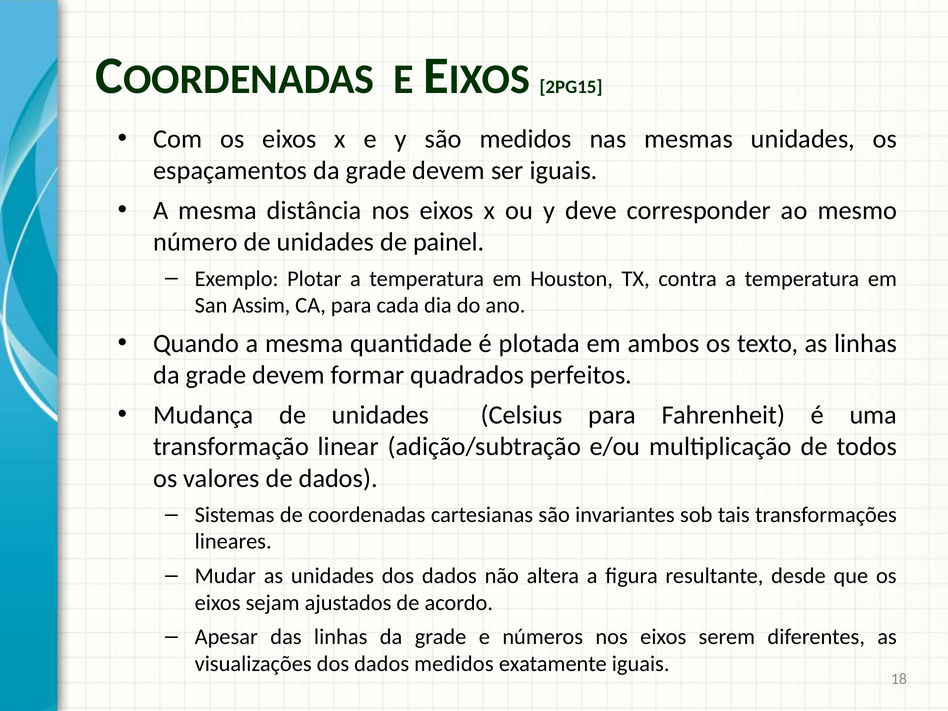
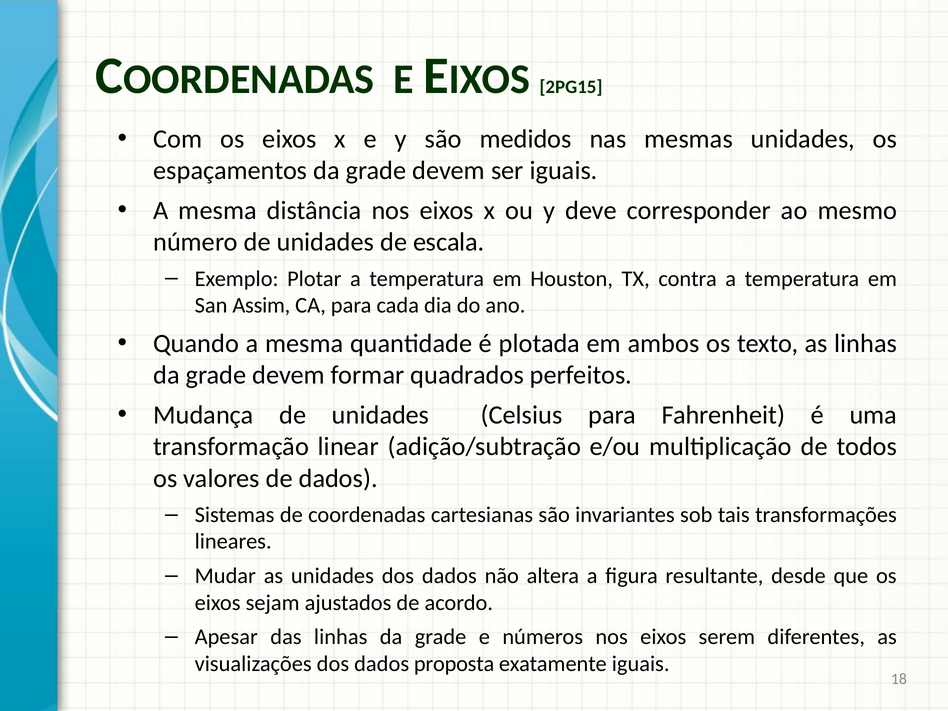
painel: painel -> escala (449, 242)
dados medidos: medidos -> proposta (454, 664)
